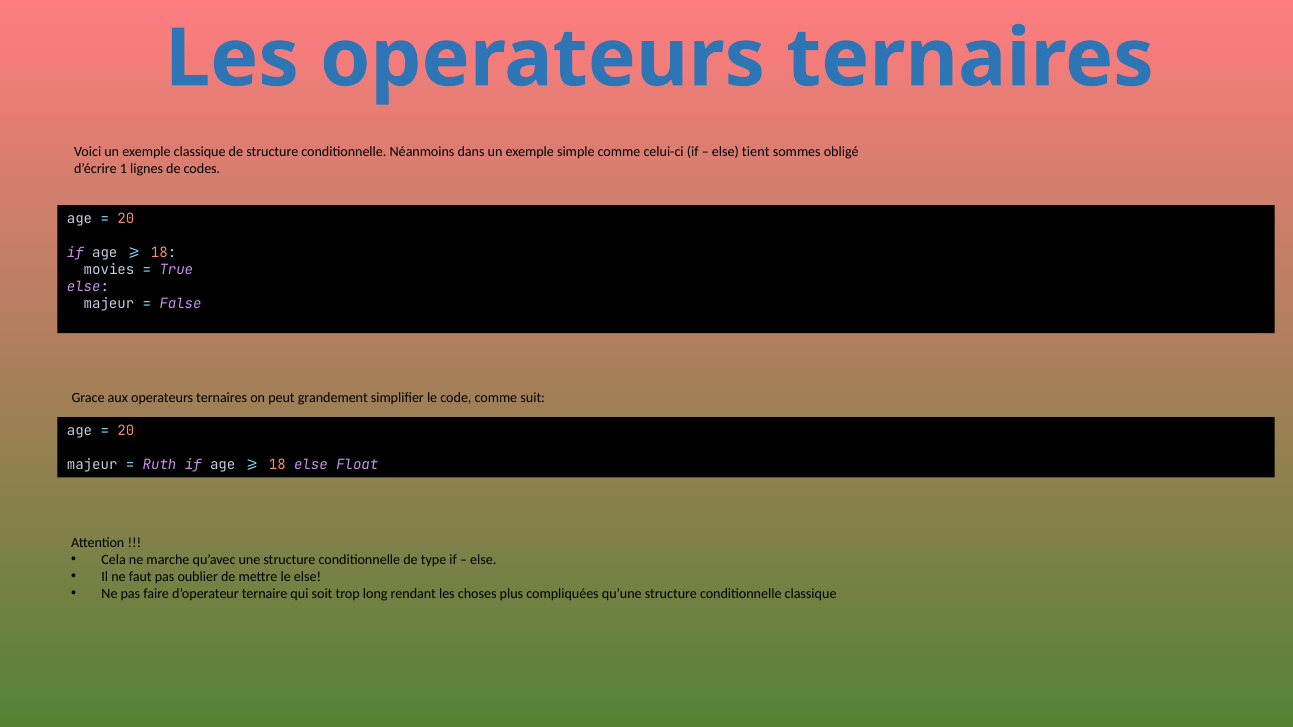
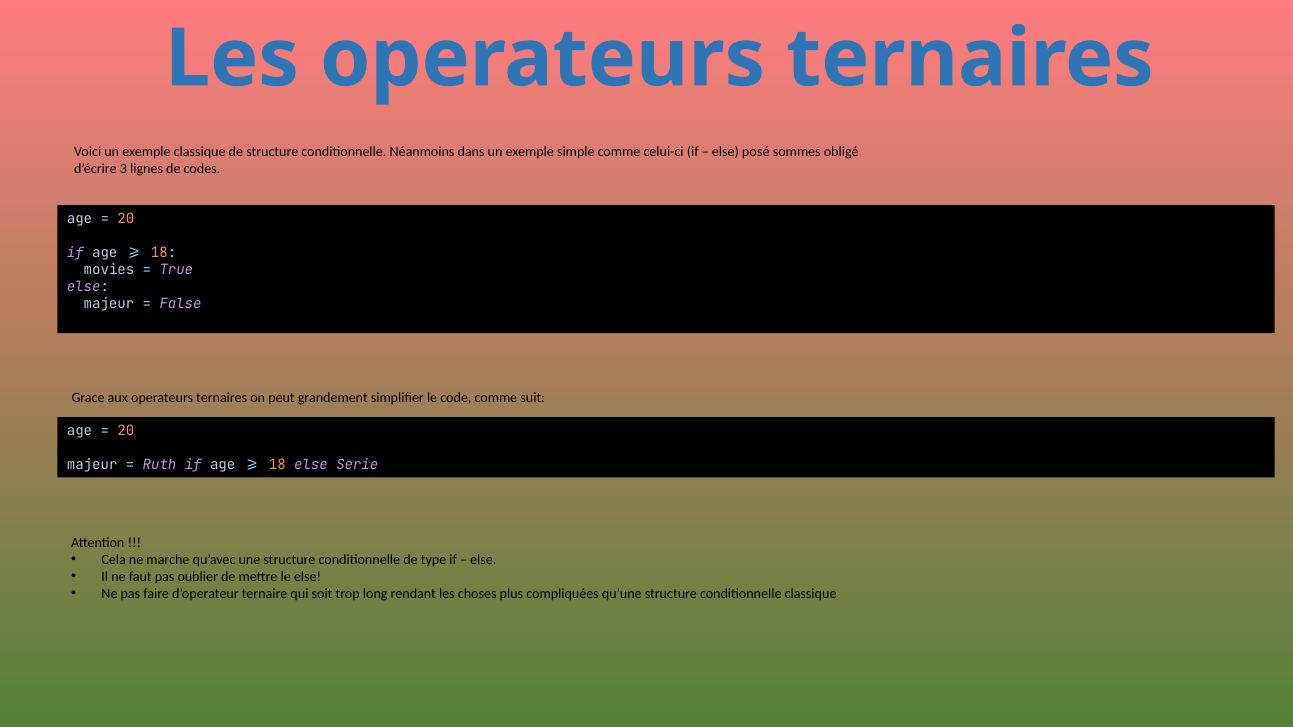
tient: tient -> posé (756, 152)
1: 1 -> 3 (123, 169)
Float: Float -> Serie (357, 465)
